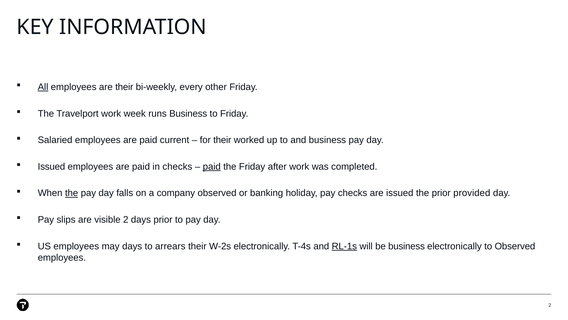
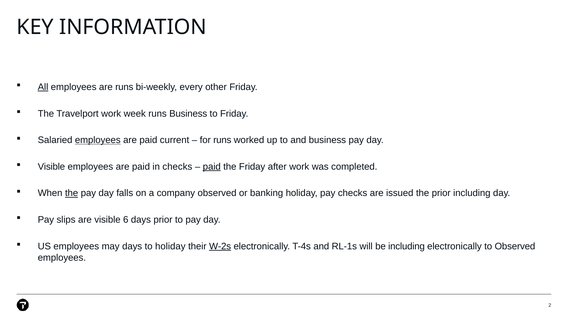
are their: their -> runs (124, 87)
employees underline: none -> present (98, 140)
for their: their -> runs (222, 140)
Issued: Issued -> Visible (51, 166)
prior provided: provided -> including (472, 193)
visible 2: 2 -> 6 (126, 219)
to arrears: arrears -> holiday (170, 246)
W-2s underline: none -> present (220, 246)
RL-1s underline: present -> none (344, 246)
be business: business -> including (407, 246)
